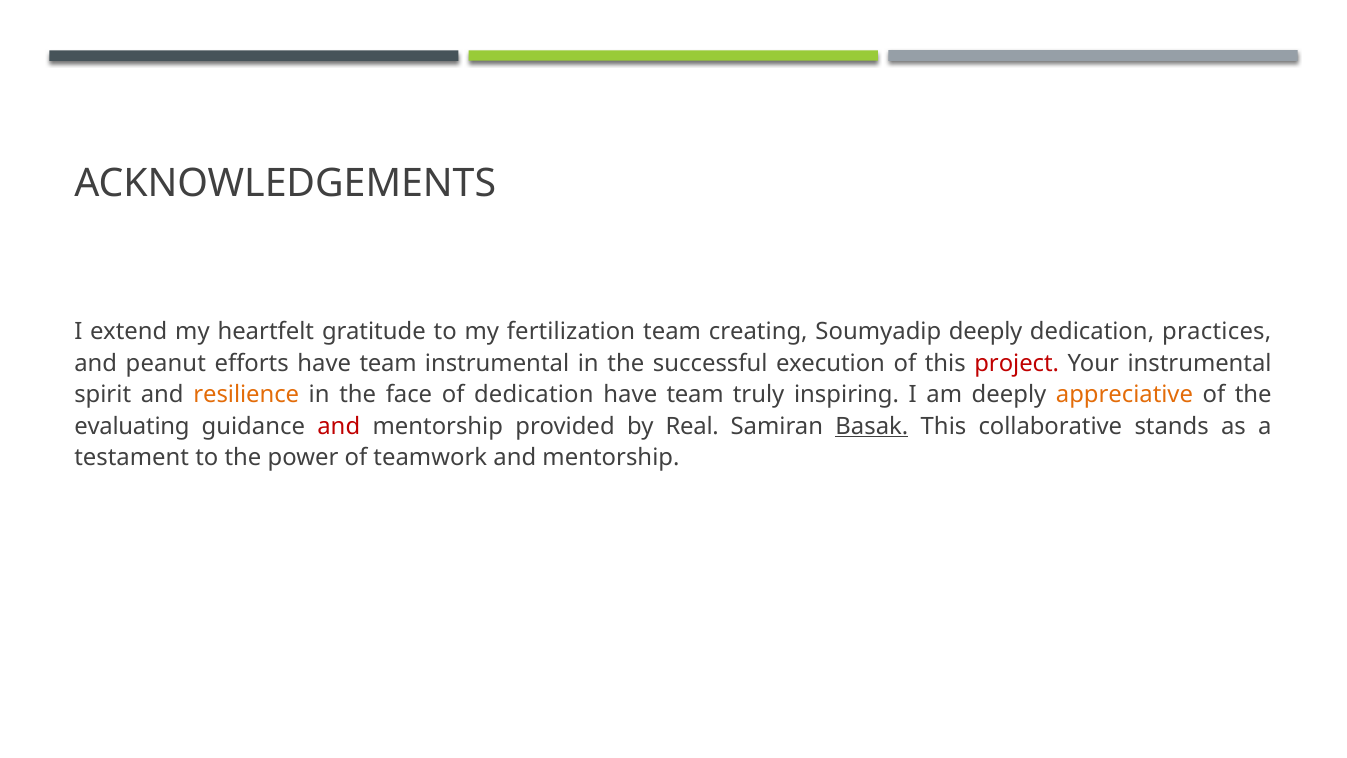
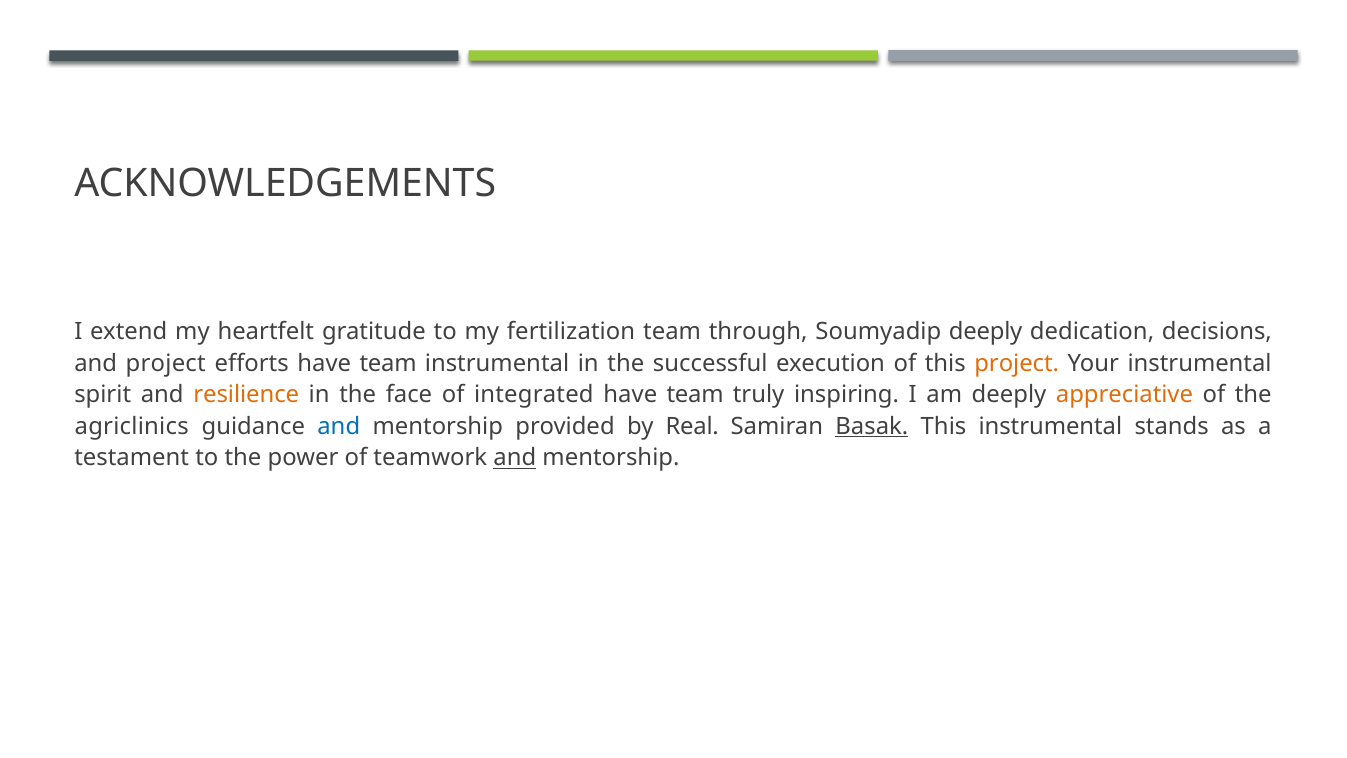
creating: creating -> through (758, 332)
practices: practices -> decisions (1217, 332)
and peanut: peanut -> project (166, 363)
project colour: red -> orange (1017, 363)
of dedication: dedication -> integrated (534, 395)
evaluating: evaluating -> agriclinics (132, 426)
and colour: red -> blue (339, 426)
This collaborative: collaborative -> instrumental (1050, 426)
and underline: none -> present (515, 458)
